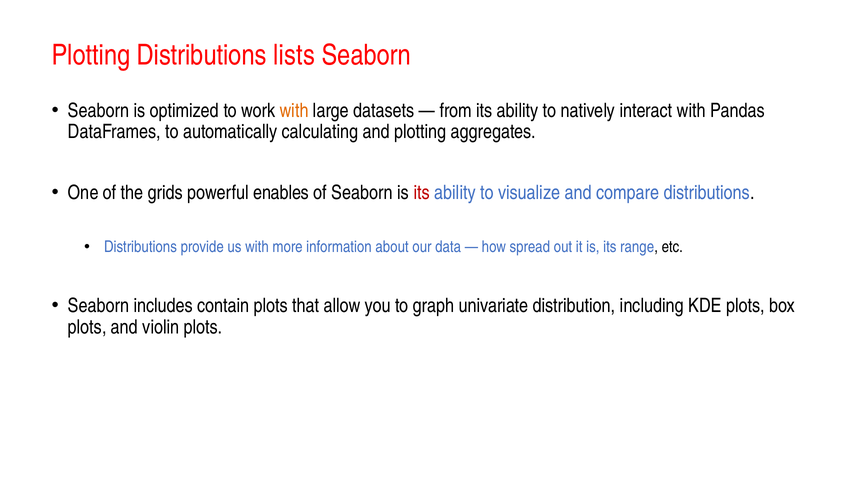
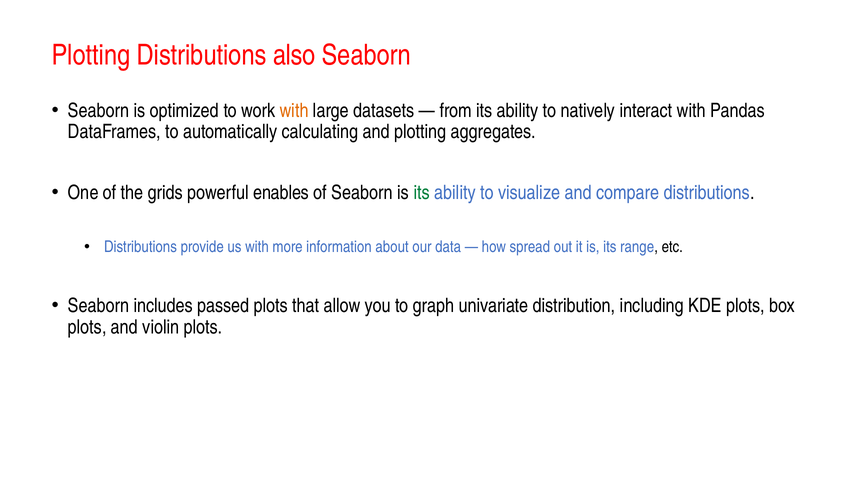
lists: lists -> also (294, 55)
its colour: red -> green (422, 193)
contain: contain -> passed (223, 306)
